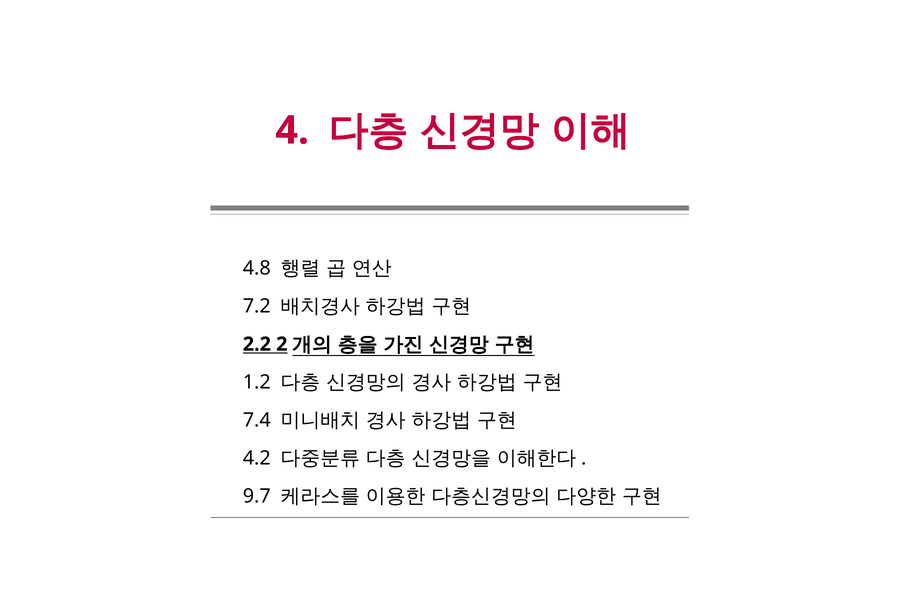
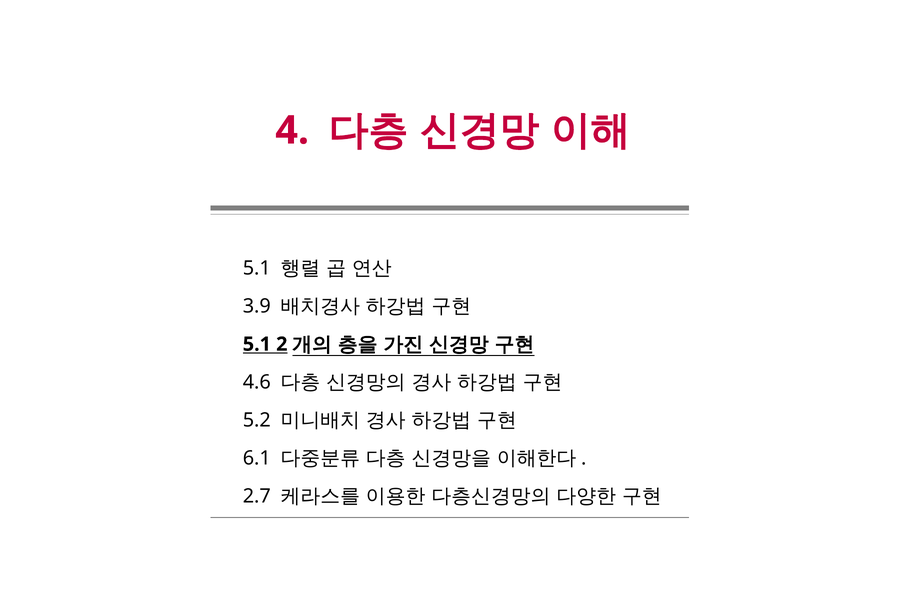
4.8: 4.8 -> 5.1 (257, 268)
7.2: 7.2 -> 3.9 (257, 306)
2.2: 2.2 -> 5.1 (257, 344)
1.2: 1.2 -> 4.6 (257, 382)
7.4: 7.4 -> 5.2 (257, 420)
4.2: 4.2 -> 6.1 (257, 458)
9.7: 9.7 -> 2.7 (257, 496)
